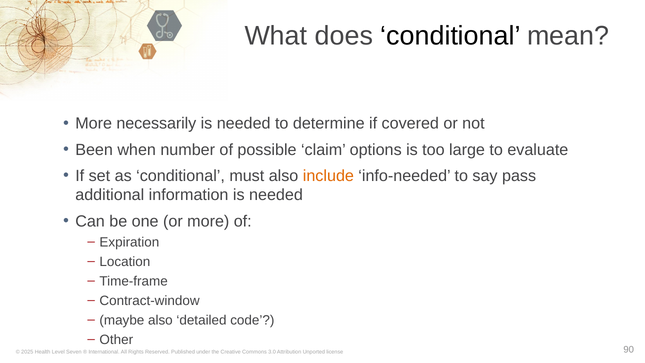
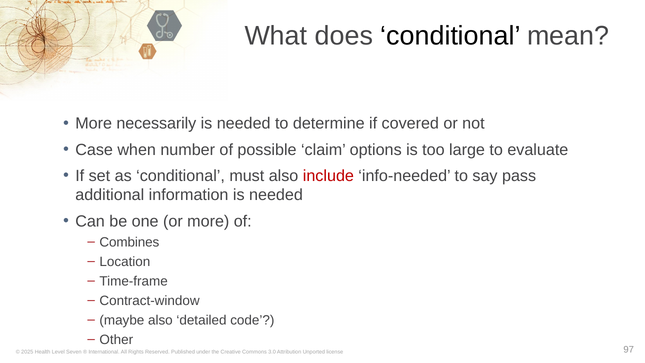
Been: Been -> Case (94, 150)
include colour: orange -> red (328, 176)
Expiration: Expiration -> Combines (129, 242)
90: 90 -> 97 (629, 350)
